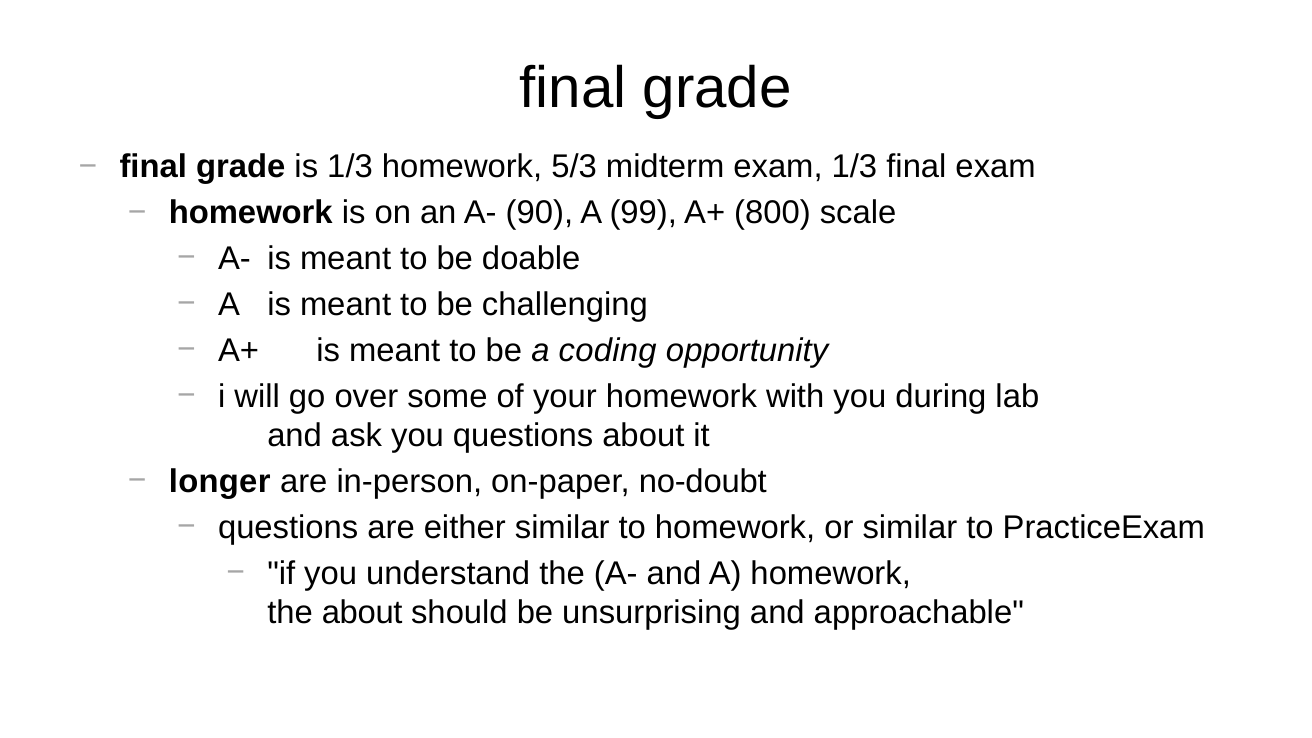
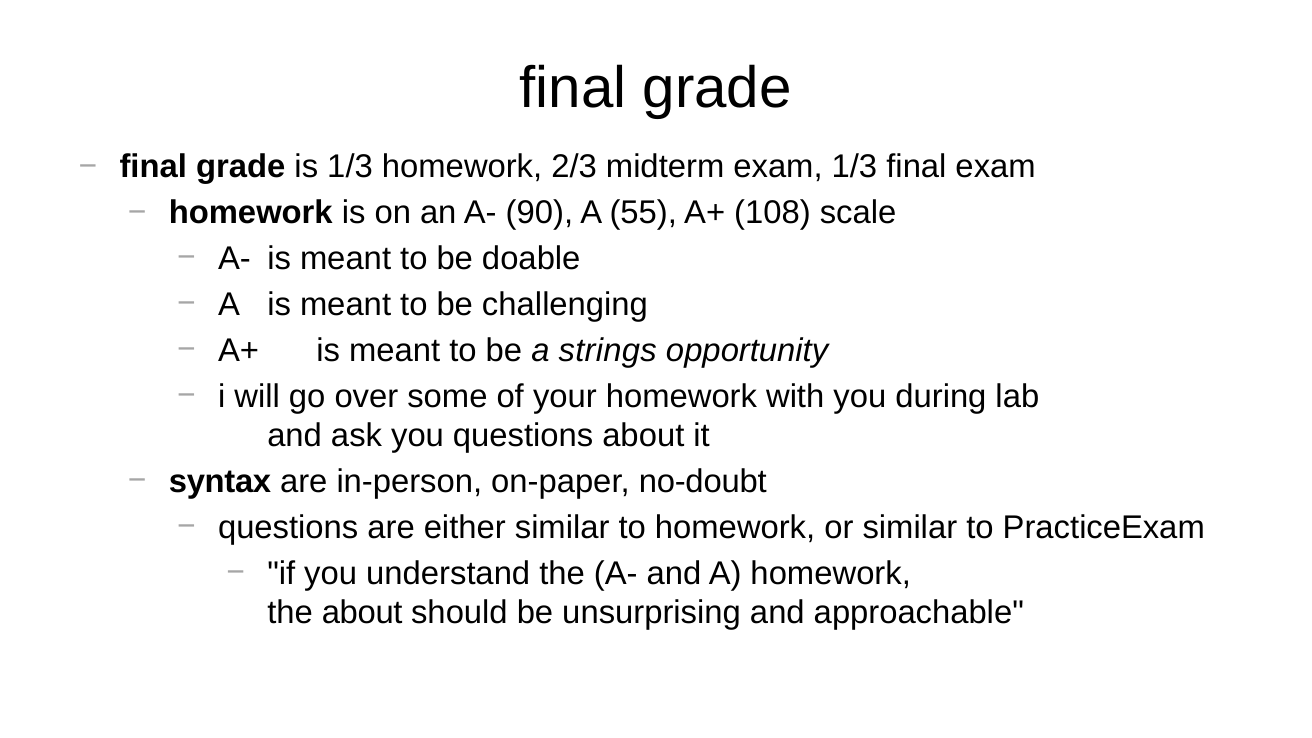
5/3: 5/3 -> 2/3 (574, 167)
99: 99 -> 55 (643, 213)
800: 800 -> 108 (772, 213)
coding: coding -> strings (608, 350)
longer: longer -> syntax (220, 482)
